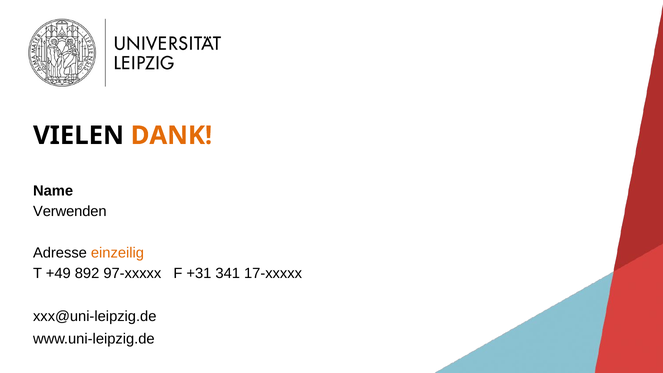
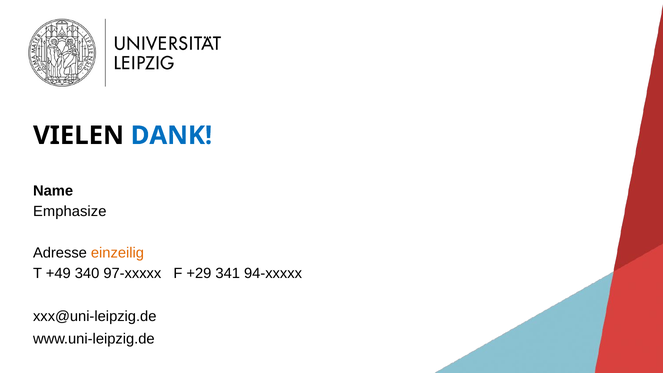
DANK colour: orange -> blue (171, 135)
Verwenden: Verwenden -> Emphasize (70, 211)
892: 892 -> 340 (87, 273)
+31: +31 -> +29 (199, 273)
17-xxxxx: 17-xxxxx -> 94-xxxxx (273, 273)
